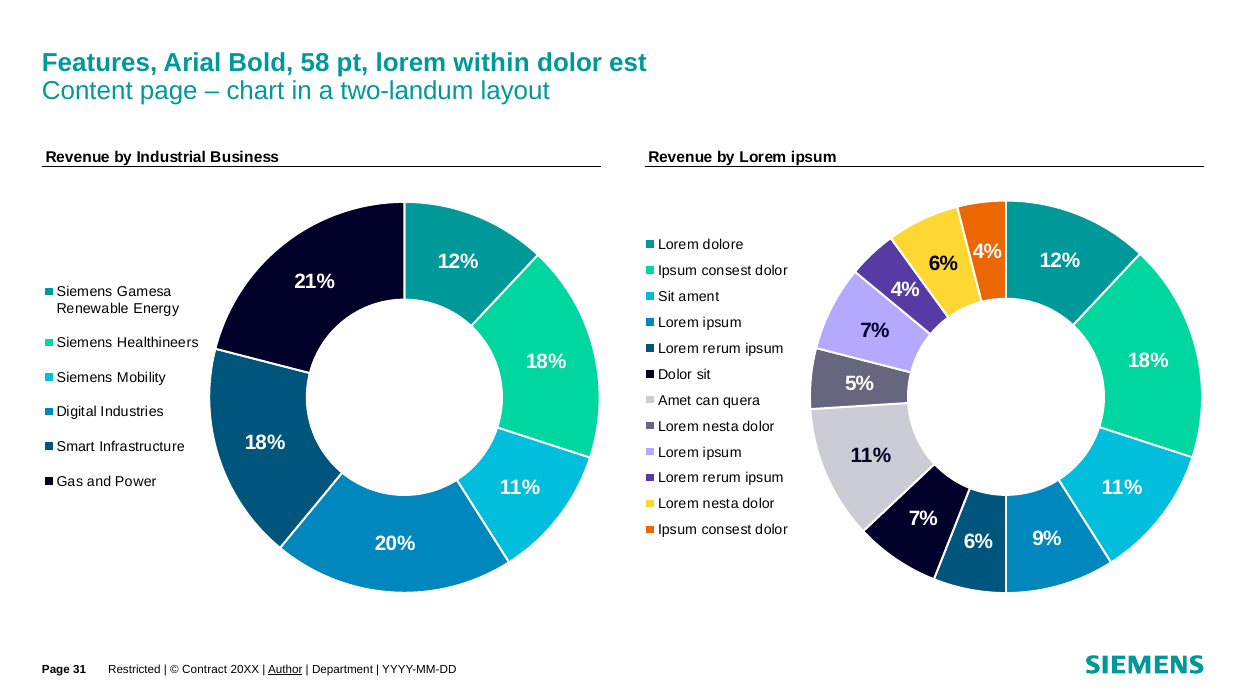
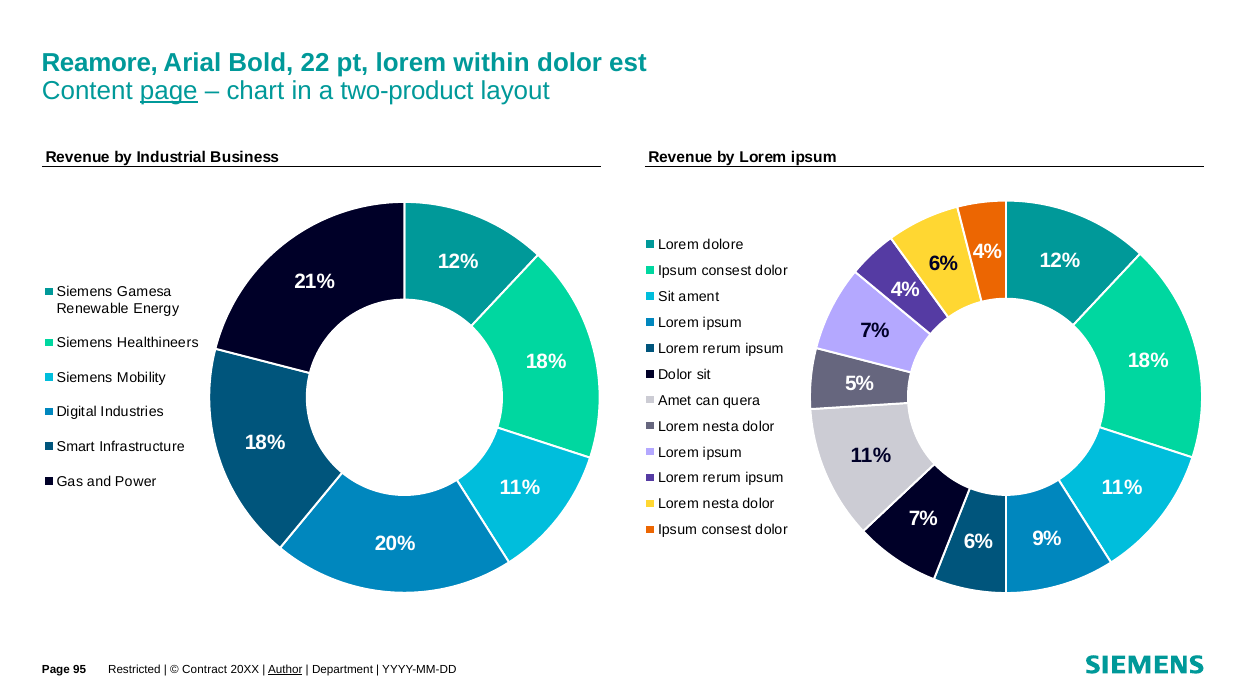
Features: Features -> Reamore (100, 63)
58: 58 -> 22 (315, 63)
page underline: none -> present (169, 91)
two-landum: two-landum -> two-product (407, 91)
31: 31 -> 95 (80, 670)
